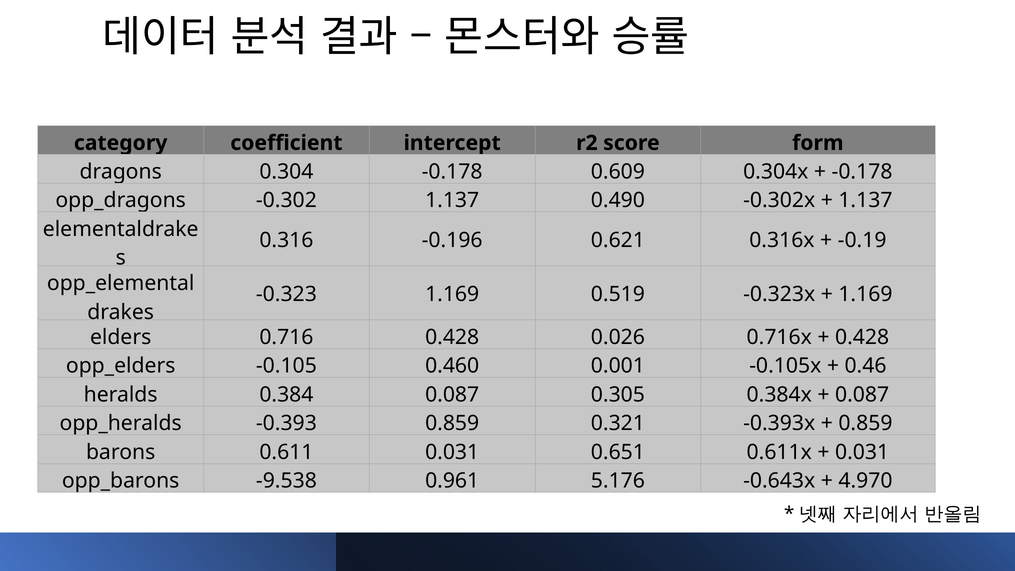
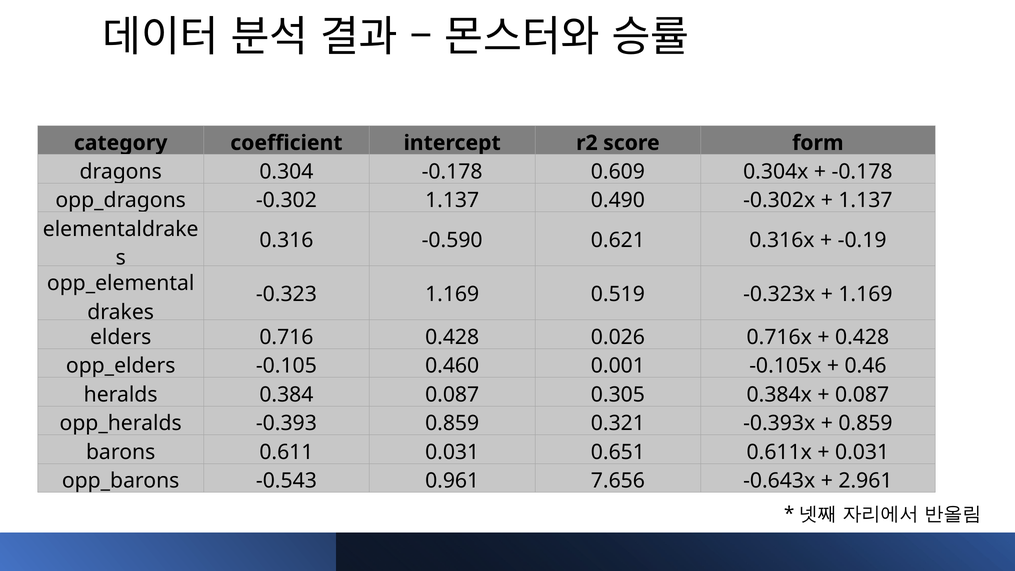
-0.196: -0.196 -> -0.590 (452, 240)
-9.538: -9.538 -> -0.543 (286, 481)
5.176: 5.176 -> 7.656 (618, 481)
4.970: 4.970 -> 2.961 (865, 481)
